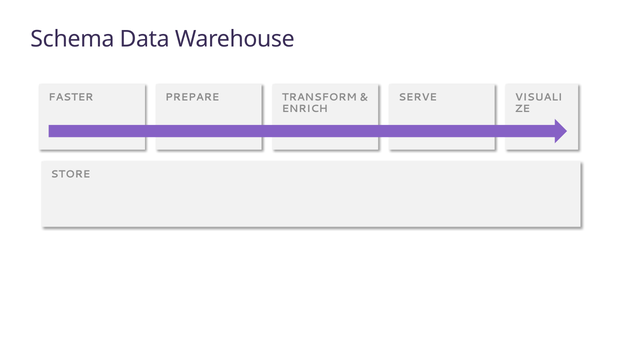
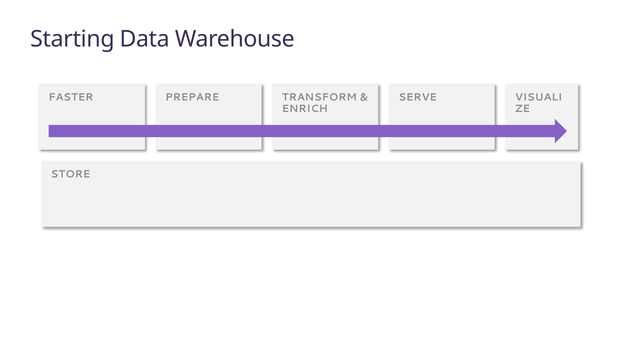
Schema: Schema -> Starting (72, 39)
